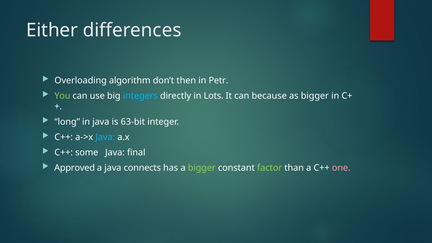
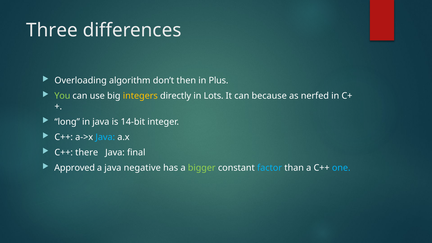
Either: Either -> Three (52, 30)
Petr: Petr -> Plus (218, 80)
integers colour: light blue -> yellow (140, 96)
as bigger: bigger -> nerfed (315, 96)
63-bit: 63-bit -> 14-bit (133, 122)
some: some -> there (87, 152)
connects: connects -> negative (142, 168)
factor colour: light green -> light blue (270, 168)
one colour: pink -> light blue (341, 168)
